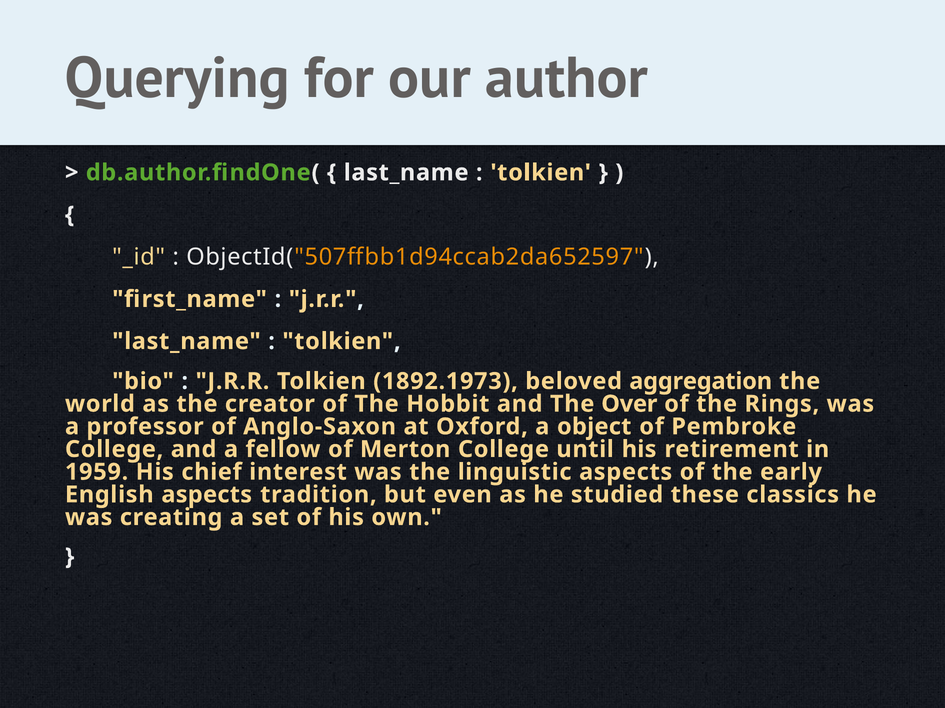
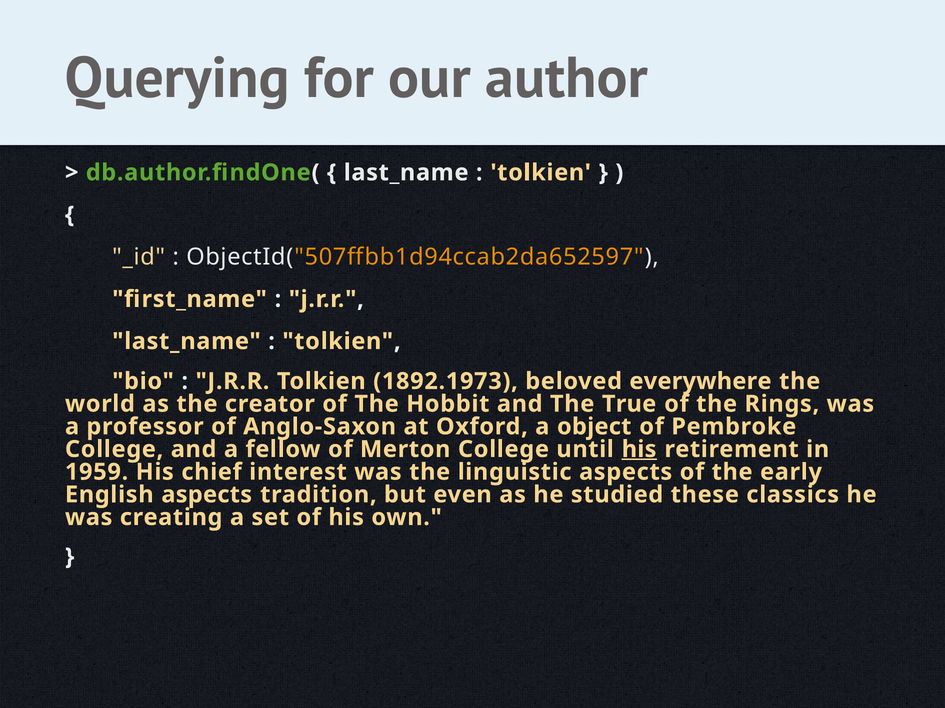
aggregation: aggregation -> everywhere (700, 382)
Over: Over -> True (629, 404)
his underline: none -> present (639, 450)
